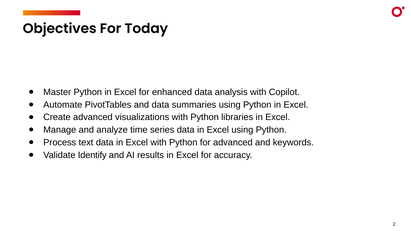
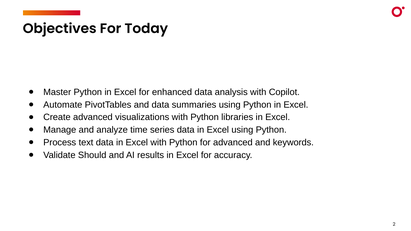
Identify: Identify -> Should (92, 155)
